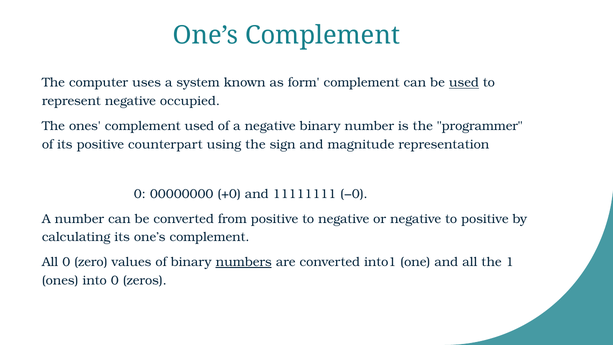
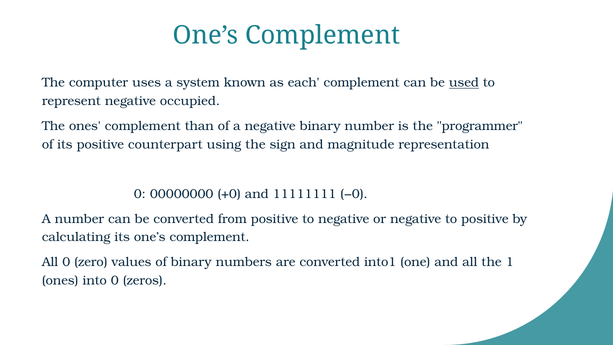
form: form -> each (304, 83)
complement used: used -> than (199, 126)
numbers underline: present -> none (244, 262)
